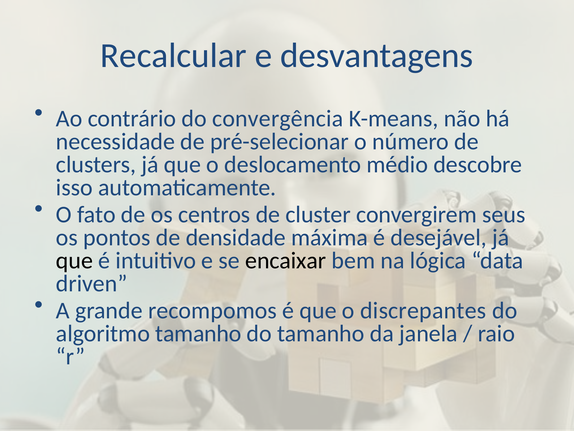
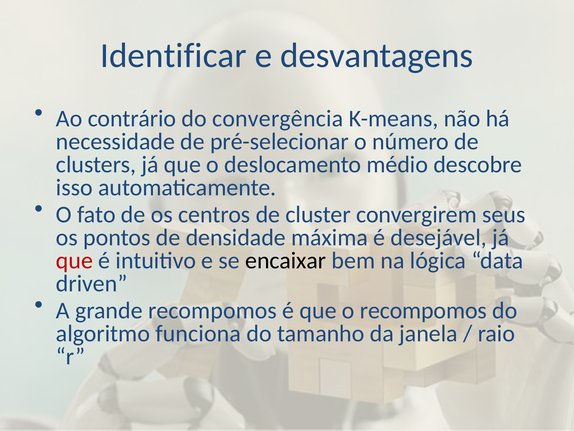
Recalcular: Recalcular -> Identificar (173, 56)
que colour: black -> red (74, 260)
o discrepantes: discrepantes -> recompomos (423, 310)
algoritmo tamanho: tamanho -> funciona (198, 333)
